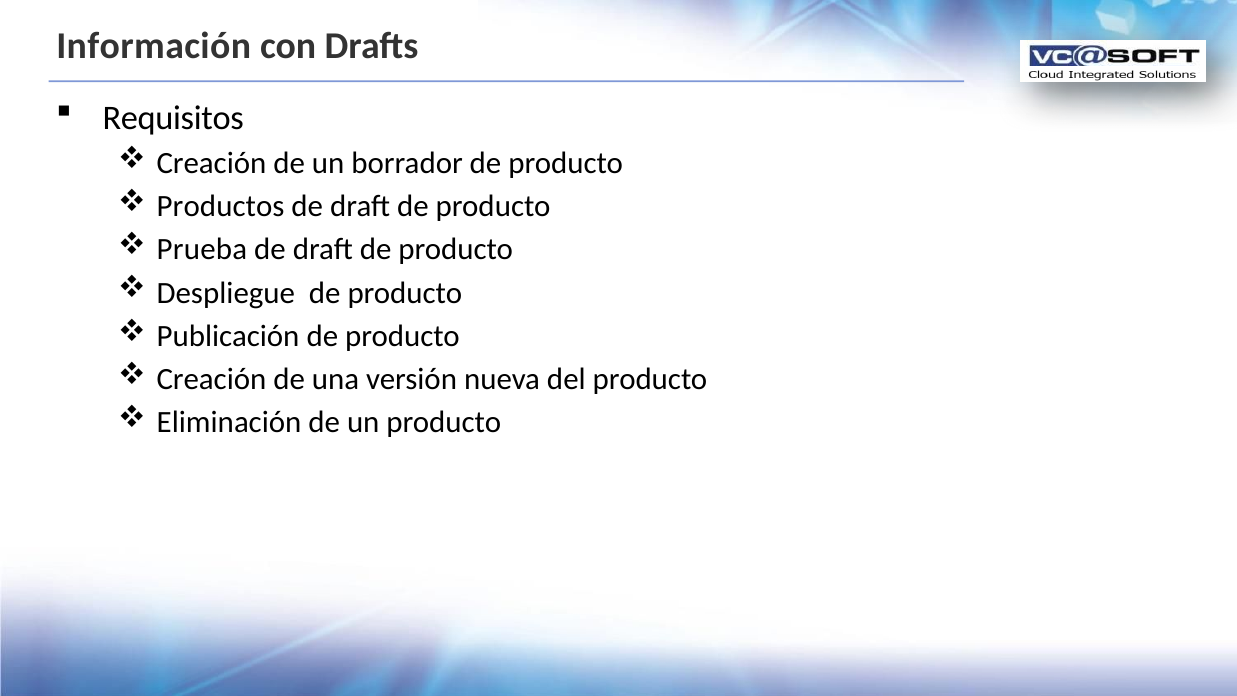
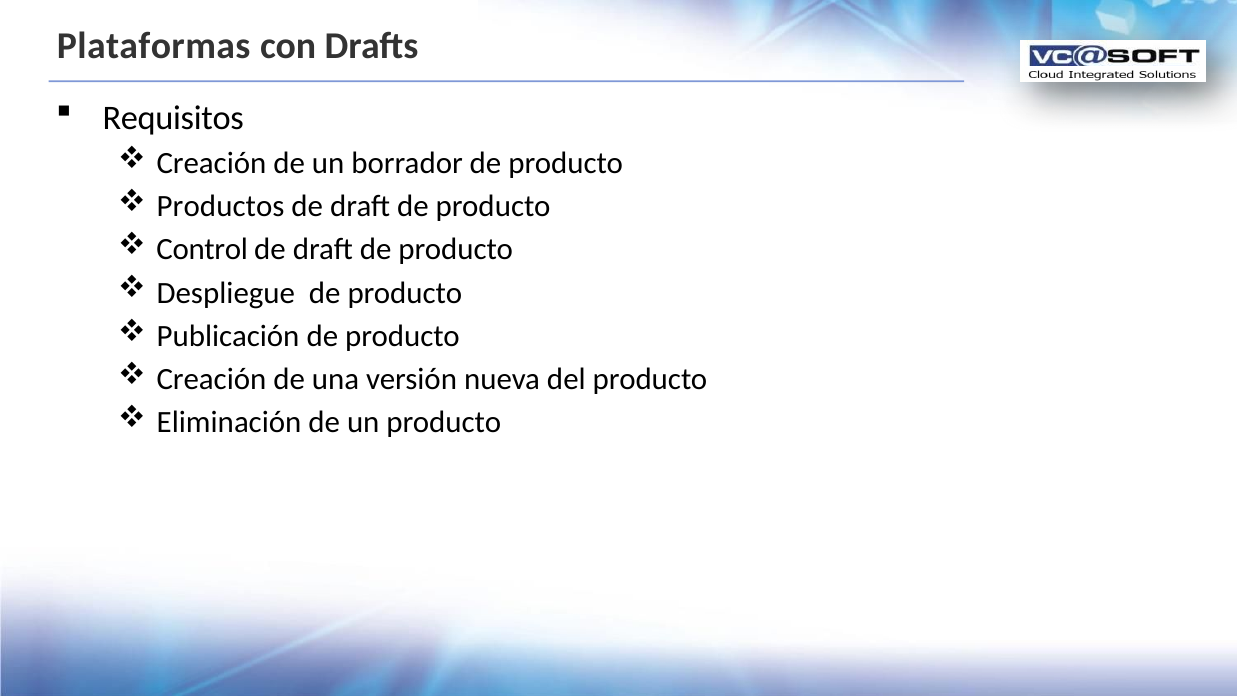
Información: Información -> Plataformas (154, 46)
Prueba: Prueba -> Control (202, 249)
